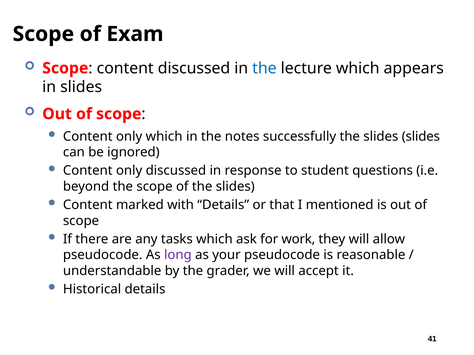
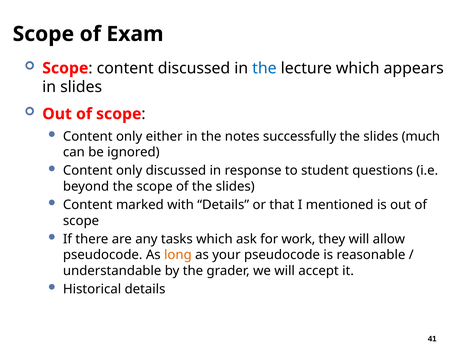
only which: which -> either (164, 137)
slides slides: slides -> much (421, 137)
long colour: purple -> orange (178, 255)
